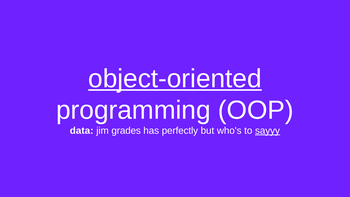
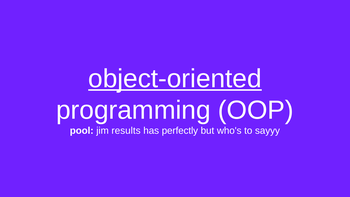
data: data -> pool (82, 131)
grades: grades -> results (126, 131)
sayyy underline: present -> none (267, 131)
